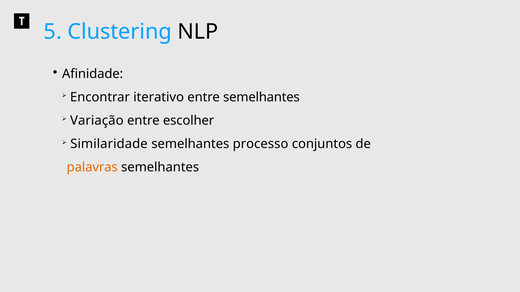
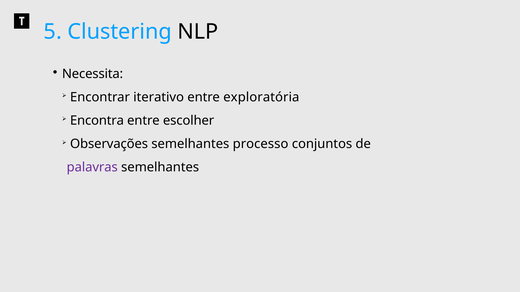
Afinidade: Afinidade -> Necessita (93, 74)
entre semelhantes: semelhantes -> exploratória (261, 97)
Variação: Variação -> Encontra (97, 121)
Similaridade: Similaridade -> Observações (109, 144)
palavras colour: orange -> purple (92, 168)
